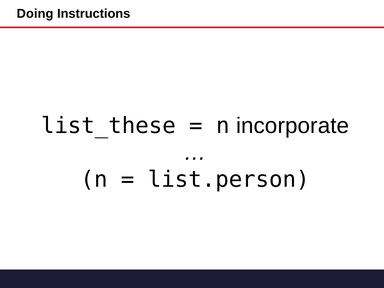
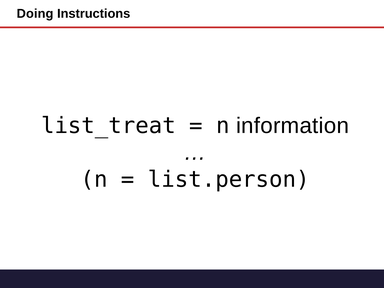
list_these: list_these -> list_treat (108, 126)
incorporate: incorporate -> information (293, 126)
